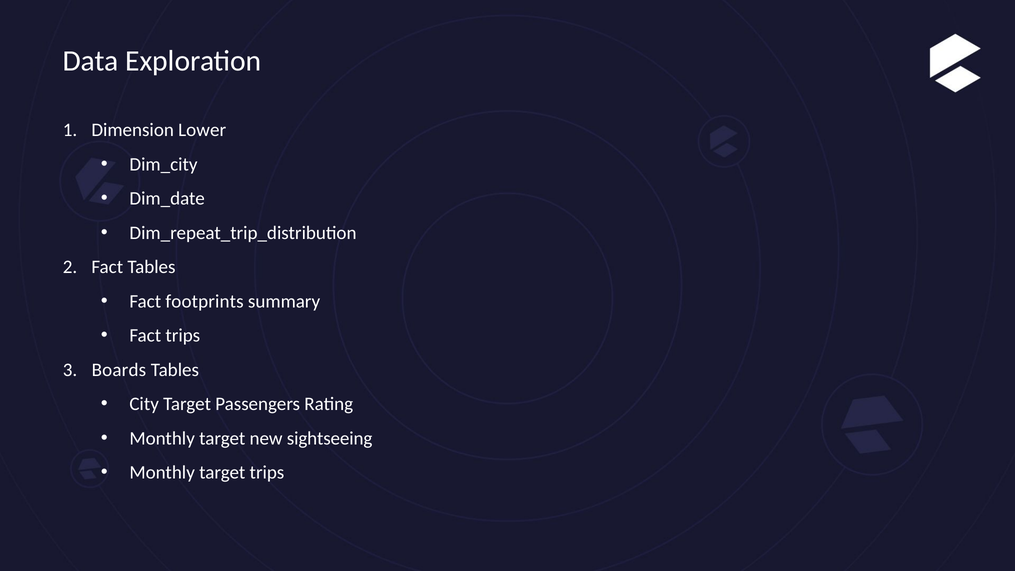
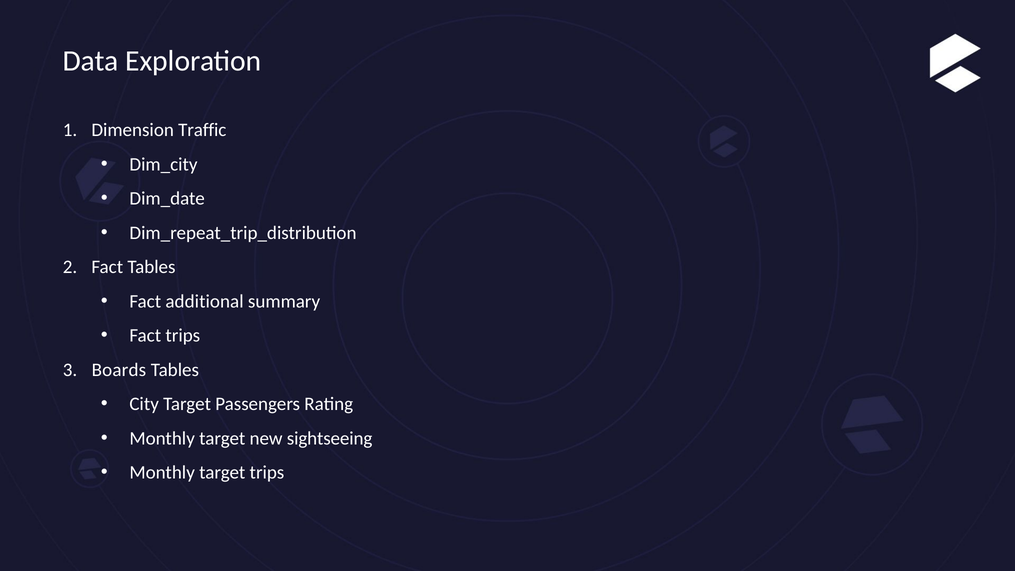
Lower: Lower -> Traffic (202, 130)
footprints: footprints -> additional (205, 301)
